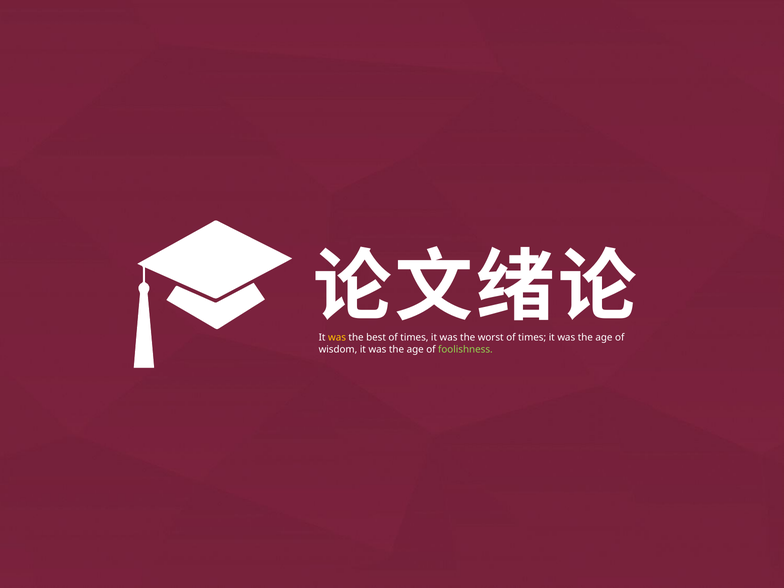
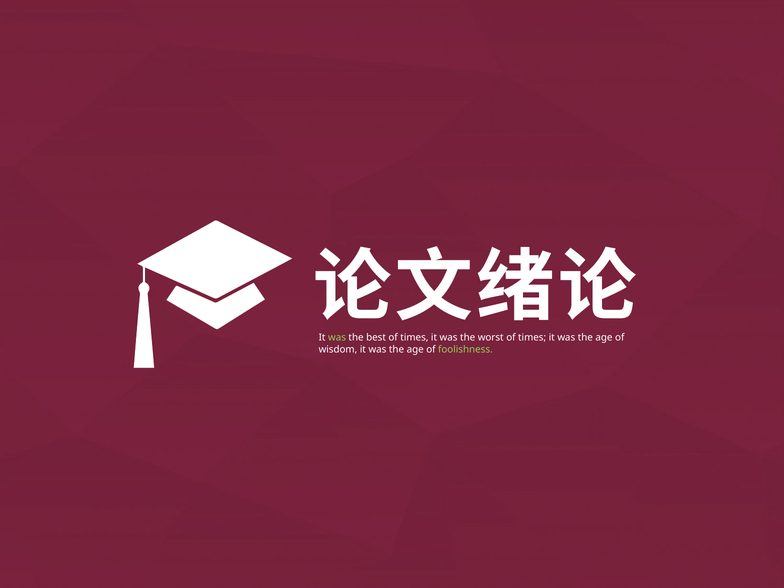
was colour: yellow -> light green (337, 338)
